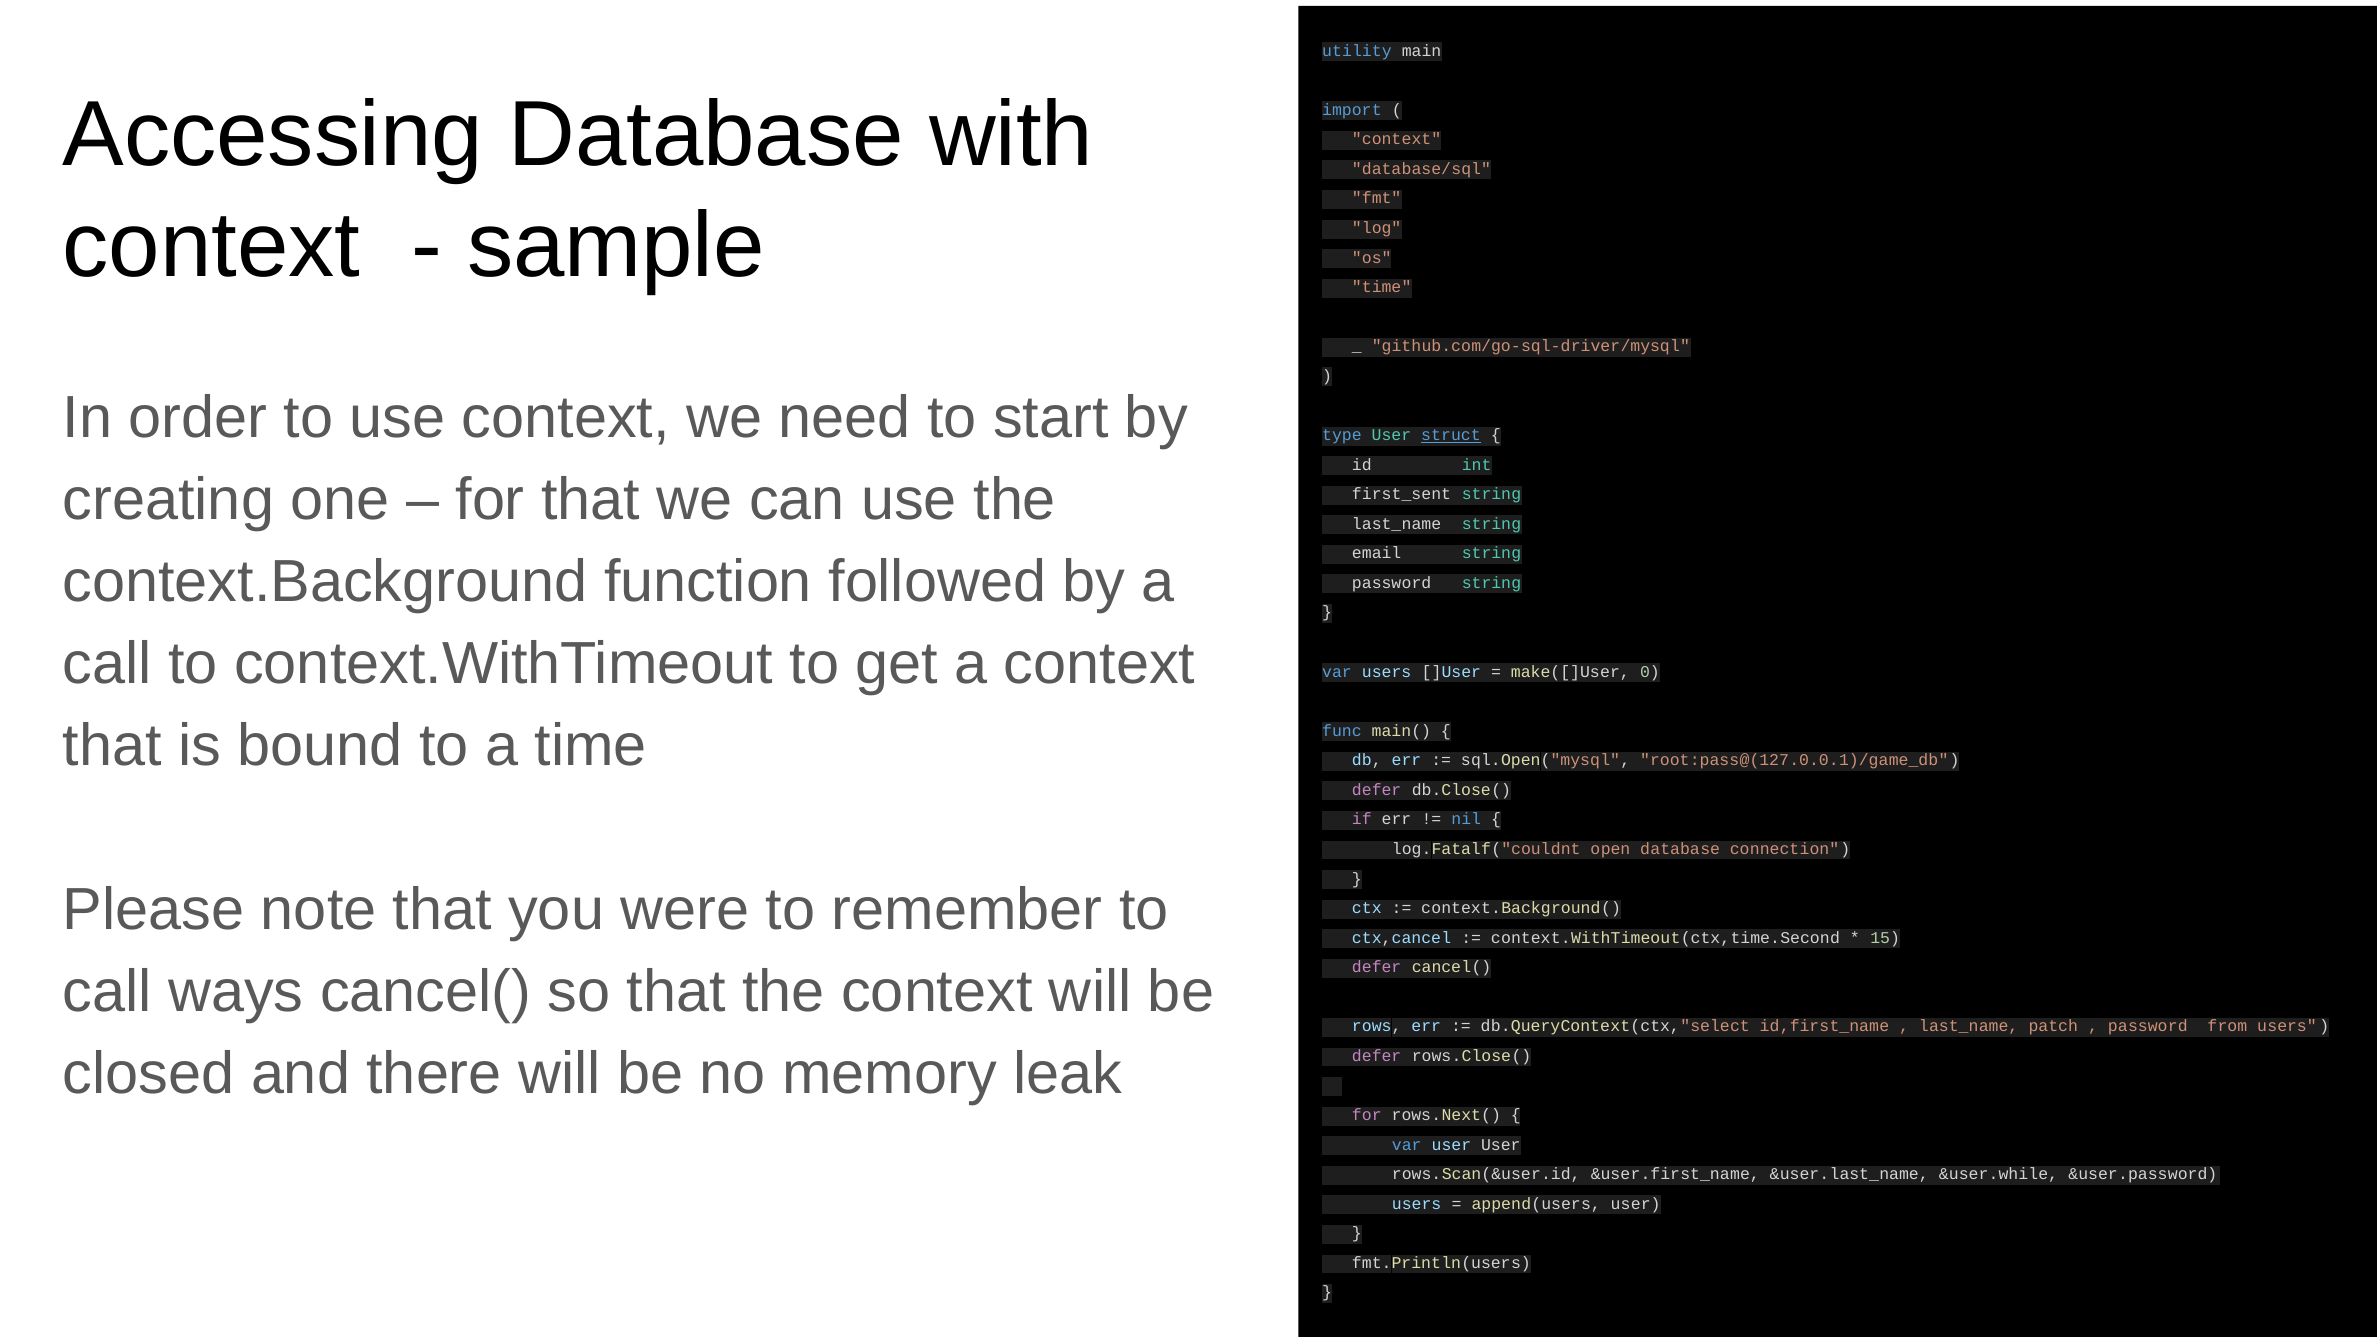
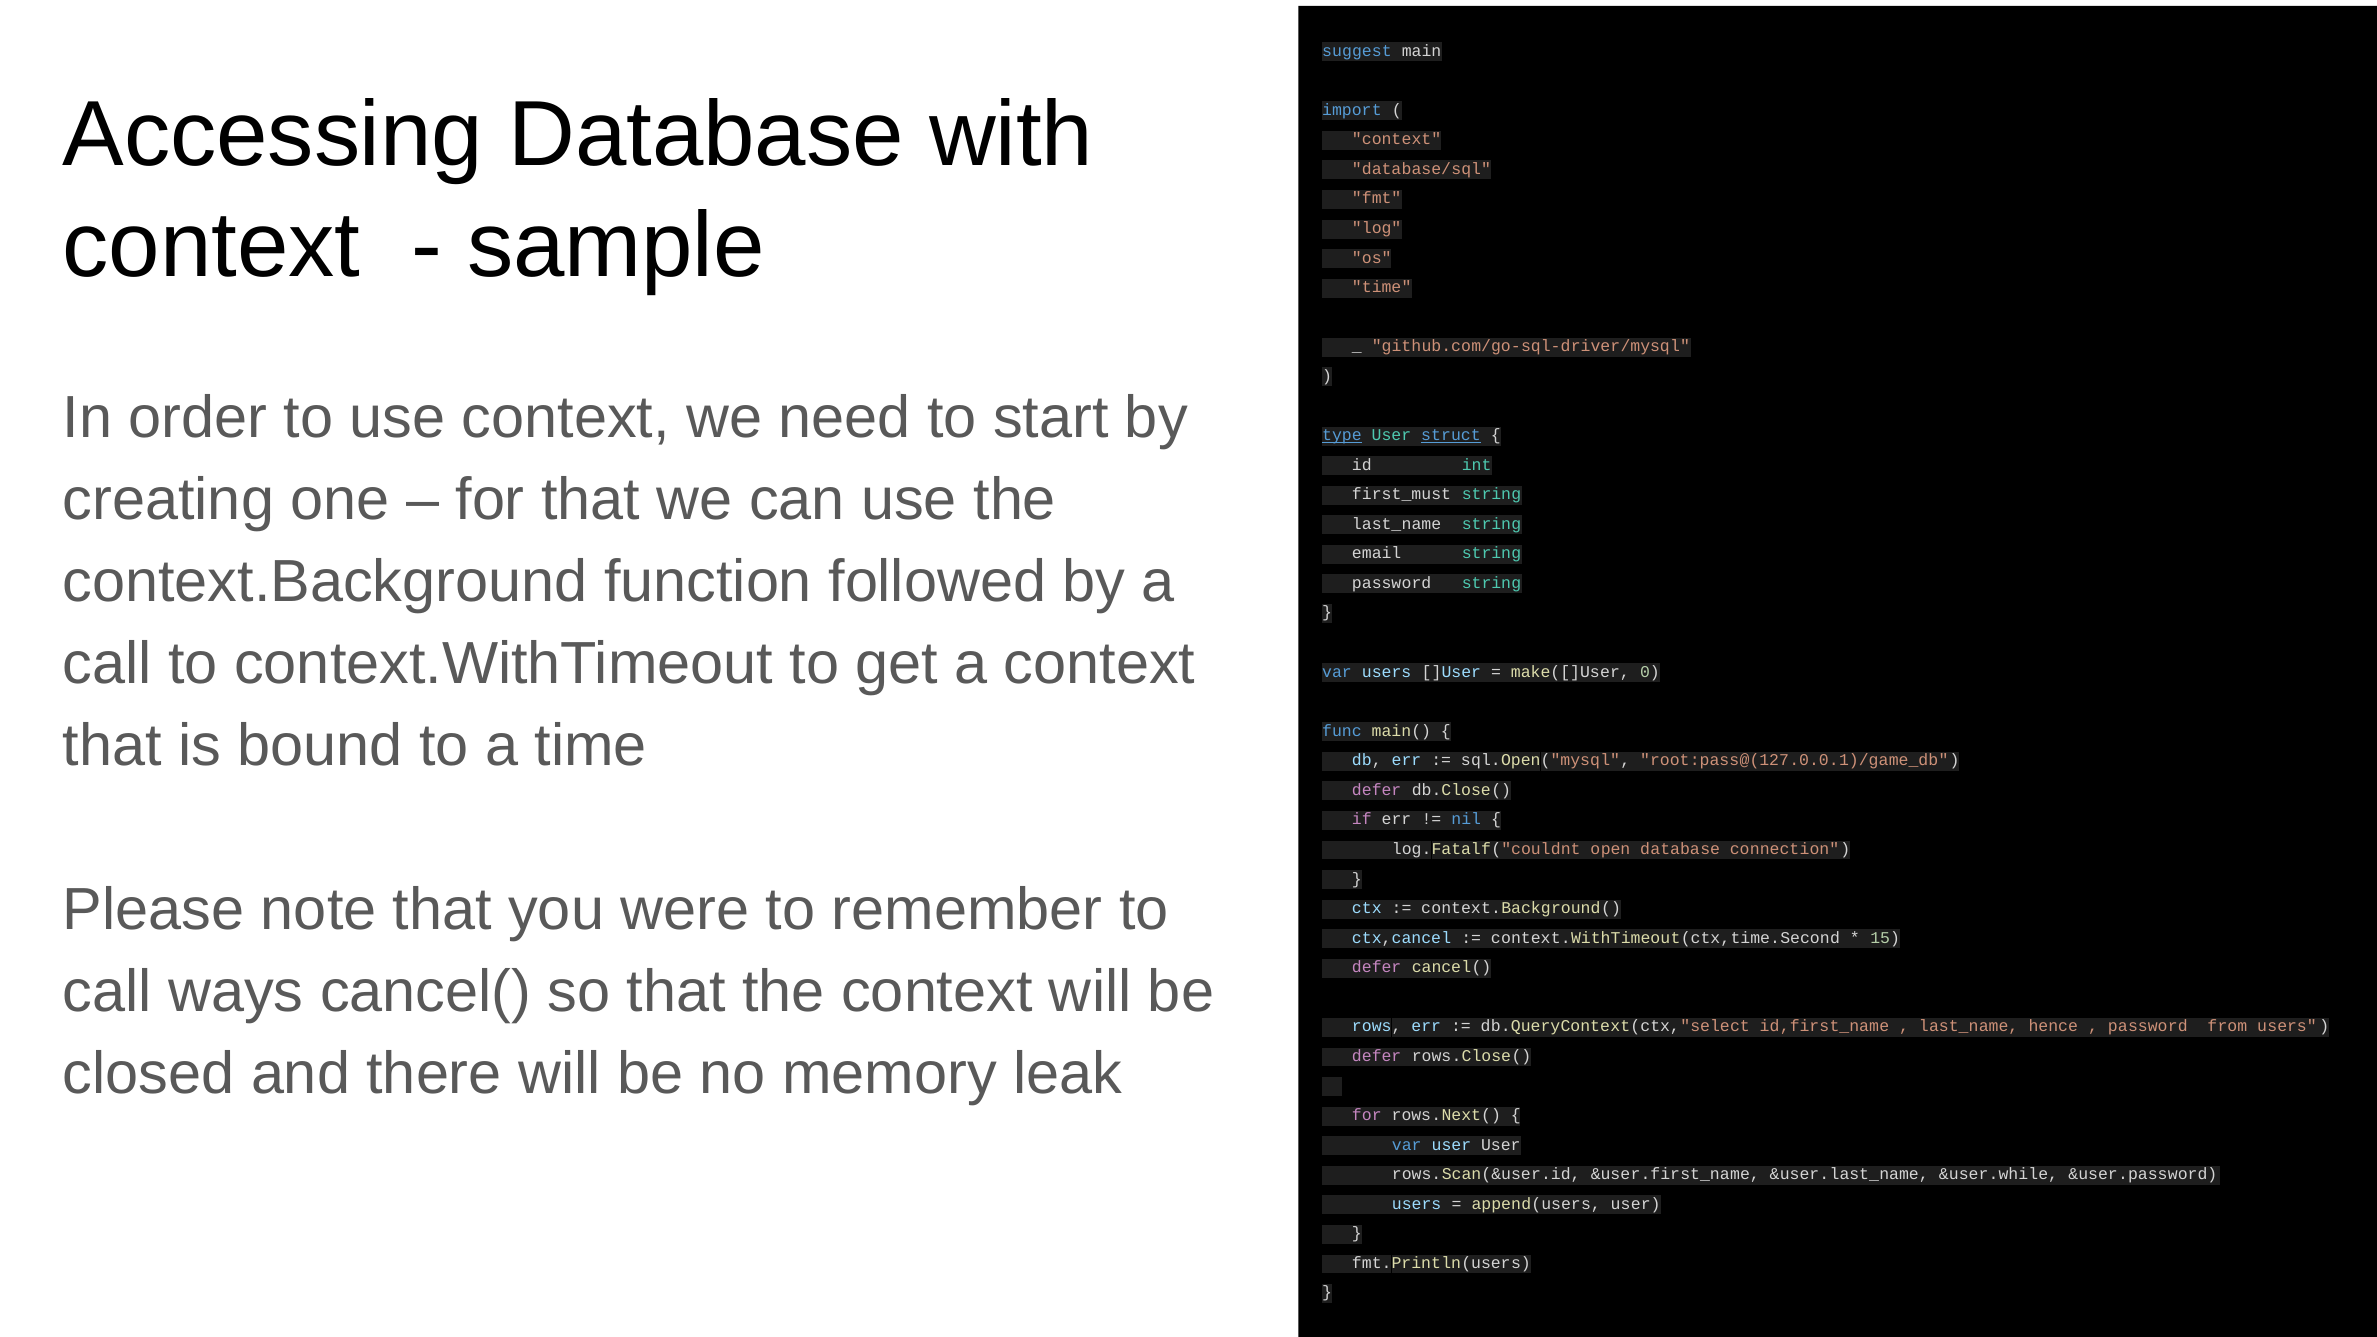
utility: utility -> suggest (1357, 51)
type underline: none -> present (1342, 435)
first_sent: first_sent -> first_must (1402, 494)
patch: patch -> hence (2053, 1027)
